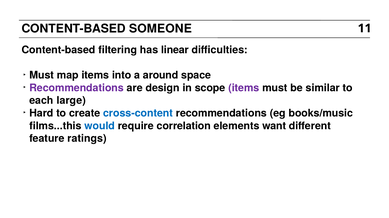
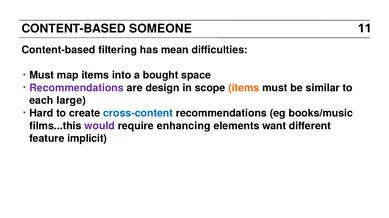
linear: linear -> mean (175, 50)
around: around -> bought (161, 75)
items colour: purple -> orange (244, 88)
would colour: blue -> purple (100, 126)
correlation: correlation -> enhancing (184, 126)
ratings: ratings -> implicit (87, 139)
